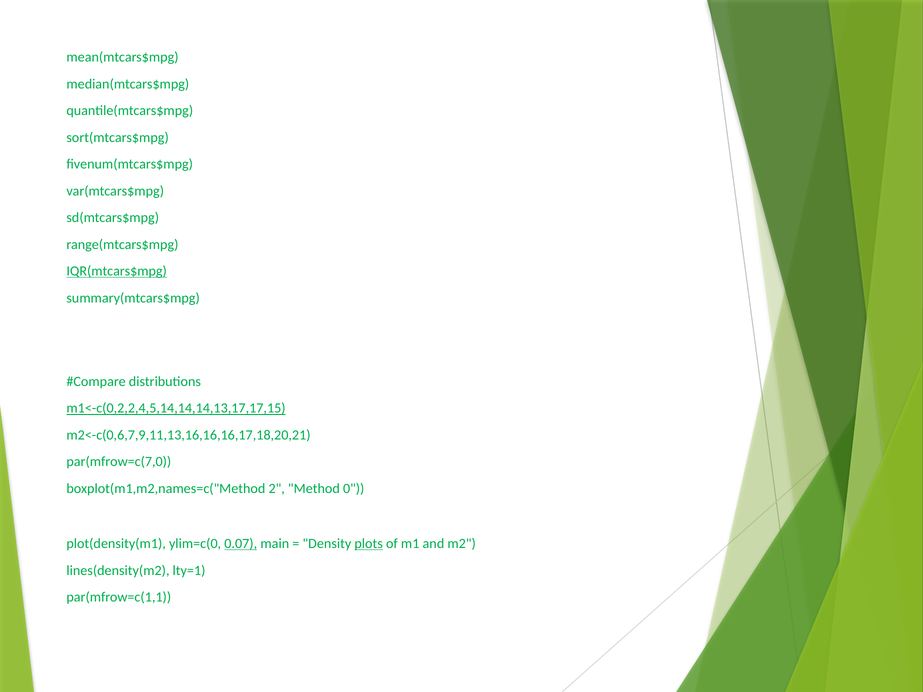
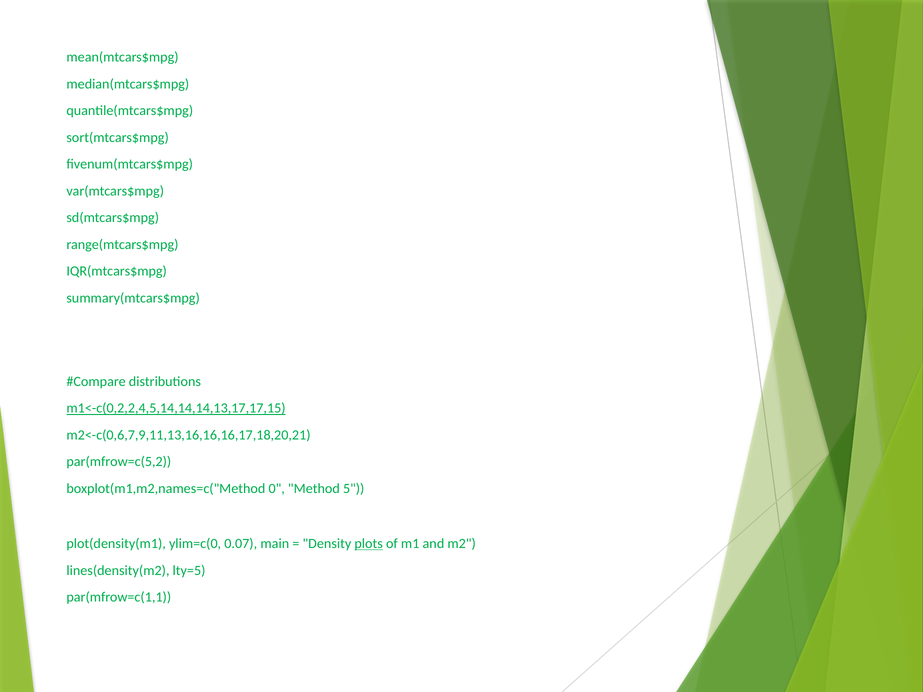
IQR(mtcars$mpg underline: present -> none (117, 271)
par(mfrow=c(7,0: par(mfrow=c(7,0 -> par(mfrow=c(5,2 (119, 462)
2: 2 -> 0 (277, 489)
0: 0 -> 5 (354, 489)
0.07 underline: present -> none (241, 544)
lty=1: lty=1 -> lty=5 (189, 571)
